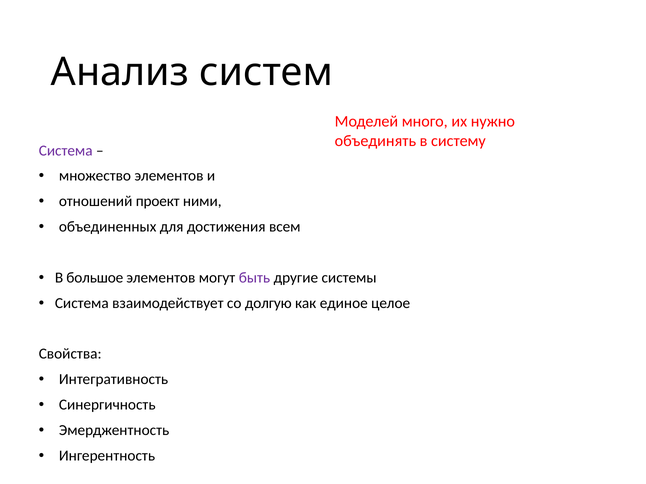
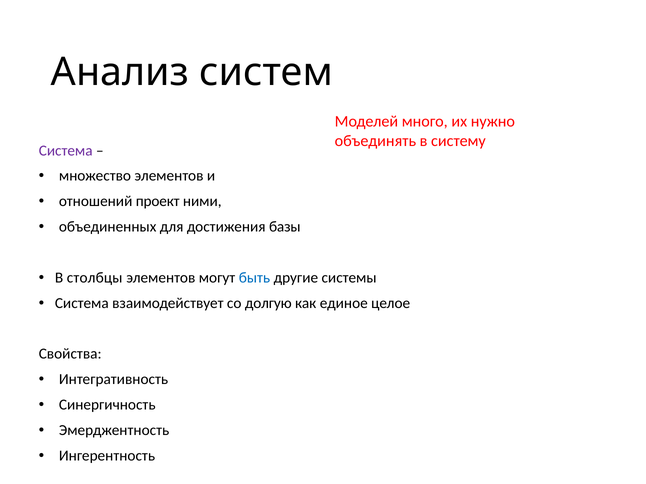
всем: всем -> базы (285, 227)
большое: большое -> столбцы (95, 278)
быть colour: purple -> blue (254, 278)
